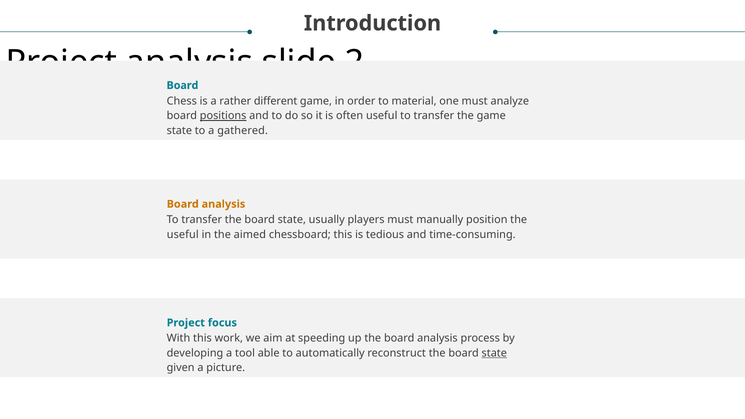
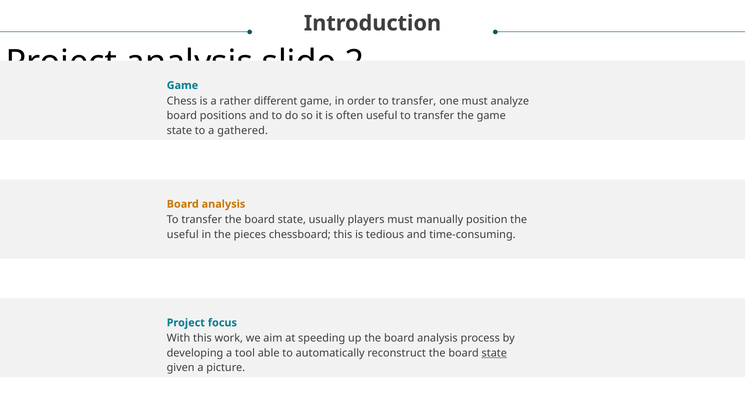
Board: Board -> Game (182, 85)
order to material: material -> transfer (414, 101)
positions underline: present -> none (223, 116)
aimed: aimed -> pieces (250, 234)
